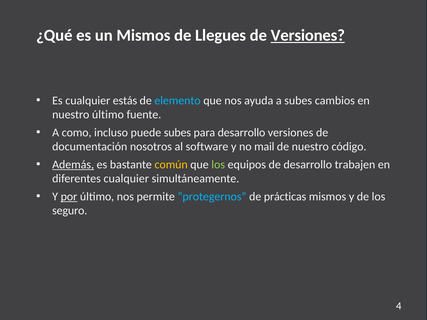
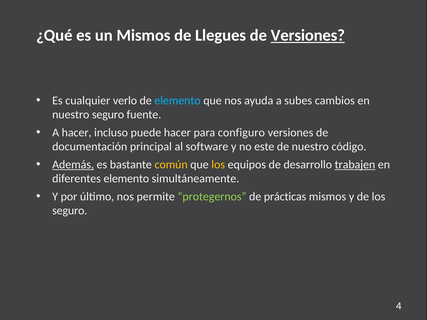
estás: estás -> verlo (125, 101)
nuestro último: último -> seguro (108, 115)
A como: como -> hacer (77, 133)
puede subes: subes -> hacer (177, 133)
para desarrollo: desarrollo -> configuro (241, 133)
nosotros: nosotros -> principal (151, 147)
mail: mail -> este (264, 147)
los colour: light green -> yellow (218, 165)
trabajen underline: none -> present (355, 165)
diferentes cualquier: cualquier -> elemento (126, 179)
por underline: present -> none (69, 197)
protegernos colour: light blue -> light green (212, 197)
